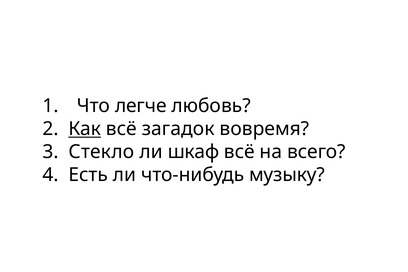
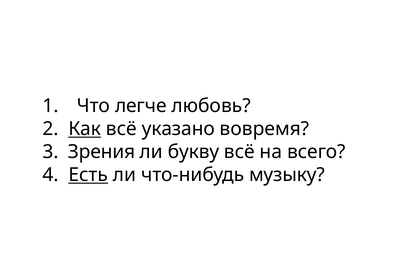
загадок: загадок -> указано (178, 129)
Стекло: Стекло -> Зрения (102, 152)
шкаф: шкаф -> букву (193, 152)
Есть underline: none -> present (88, 175)
